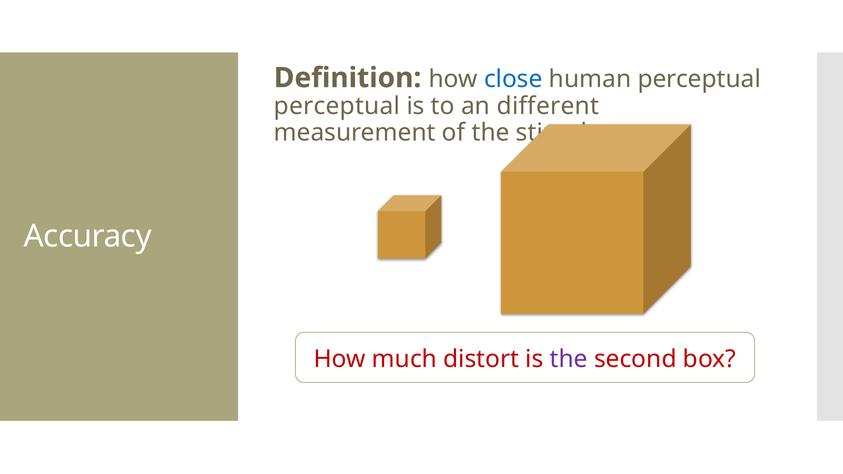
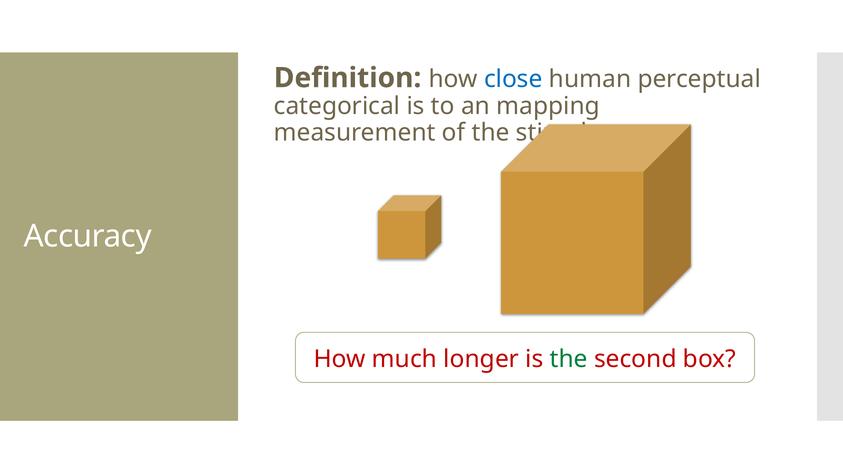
perceptual: perceptual -> categorical (337, 106)
different: different -> mapping (548, 106)
distort: distort -> longer (481, 359)
the colour: purple -> green (569, 359)
